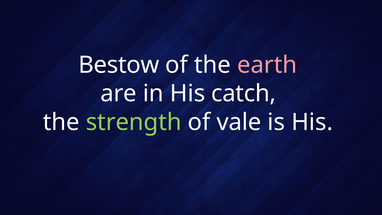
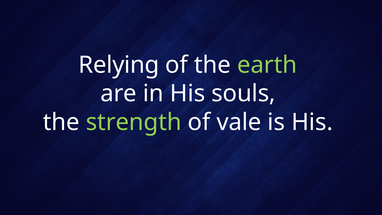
Bestow: Bestow -> Relying (119, 65)
earth colour: pink -> light green (267, 65)
catch: catch -> souls (243, 94)
